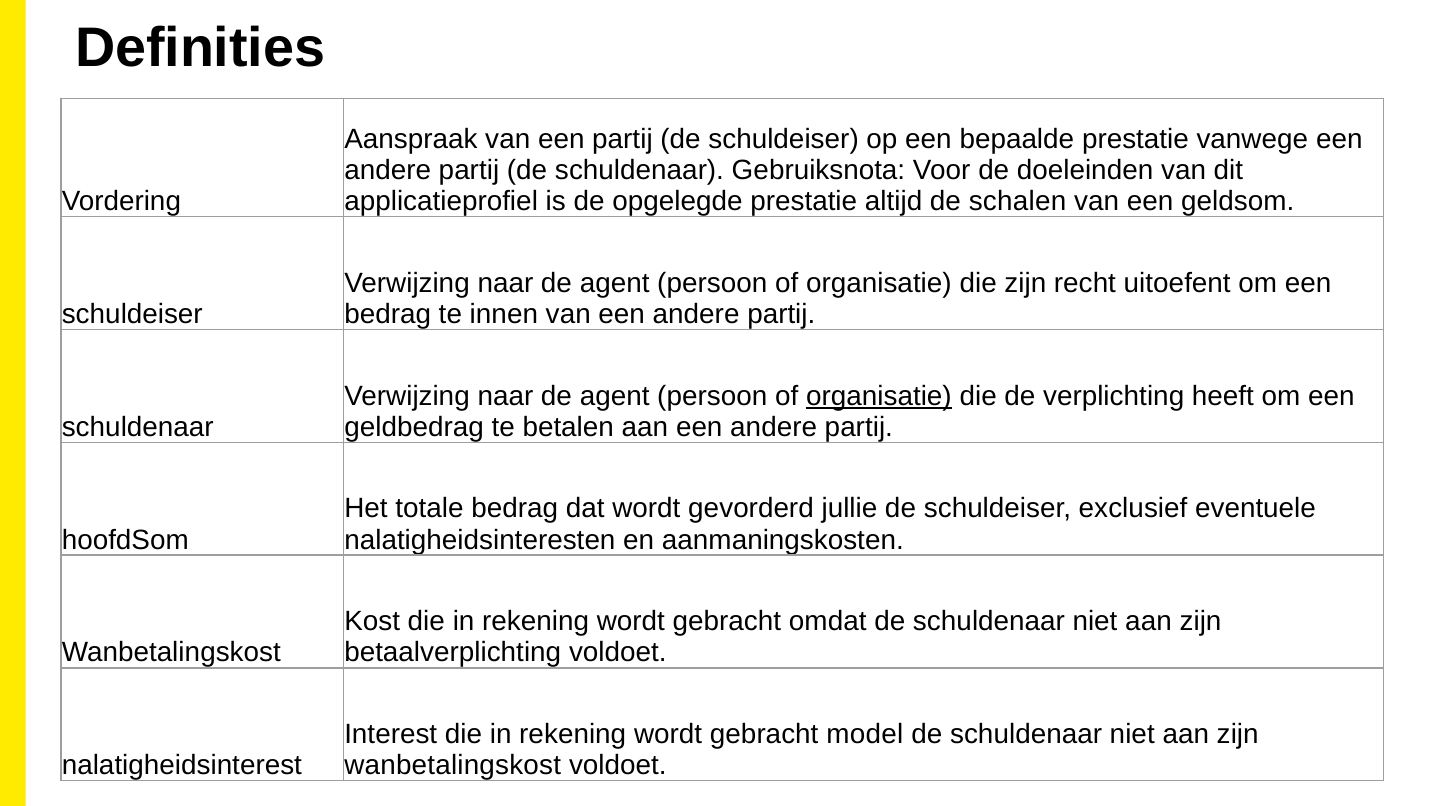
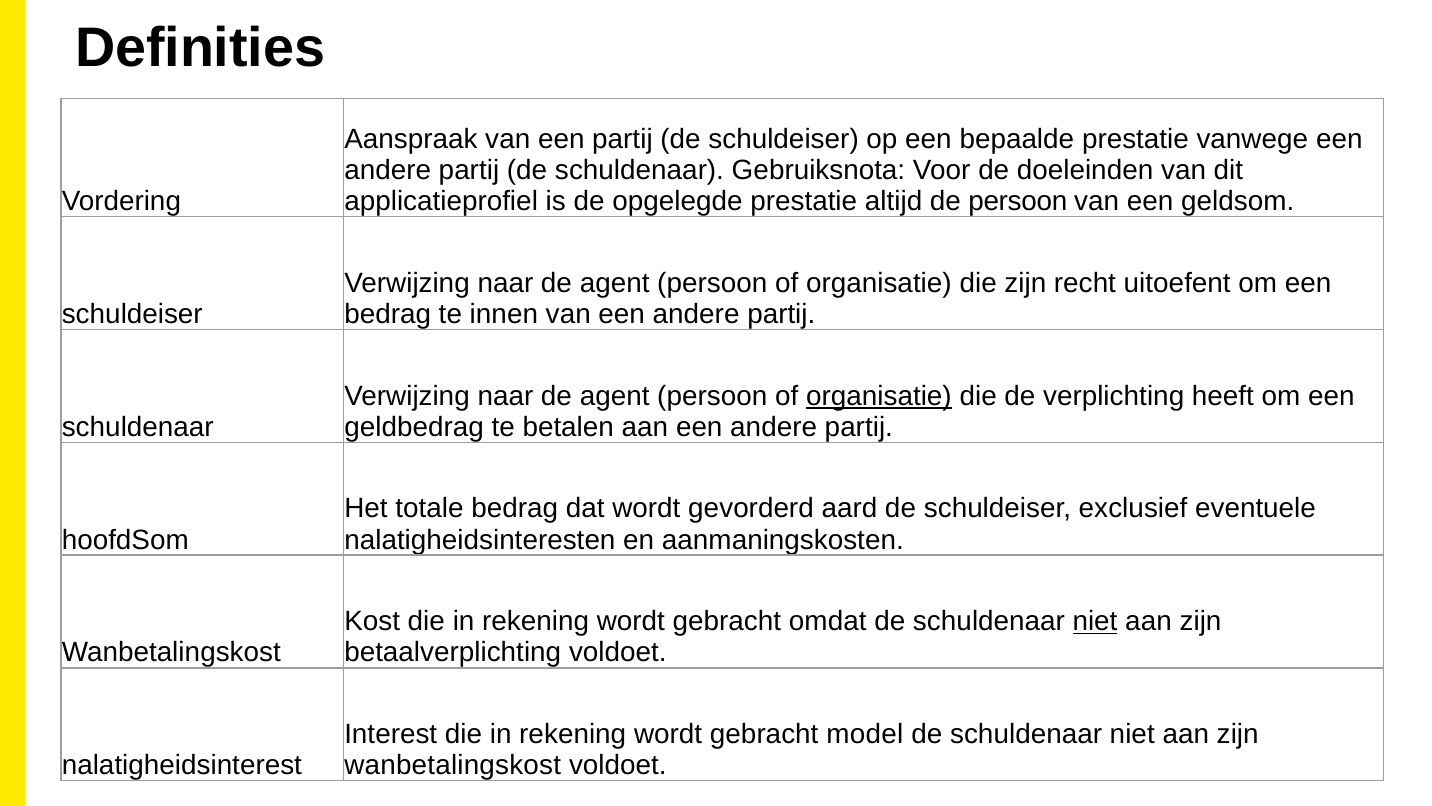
de schalen: schalen -> persoon (1018, 201)
jullie: jullie -> aard (849, 508)
niet underline: none -> present (1095, 621)
